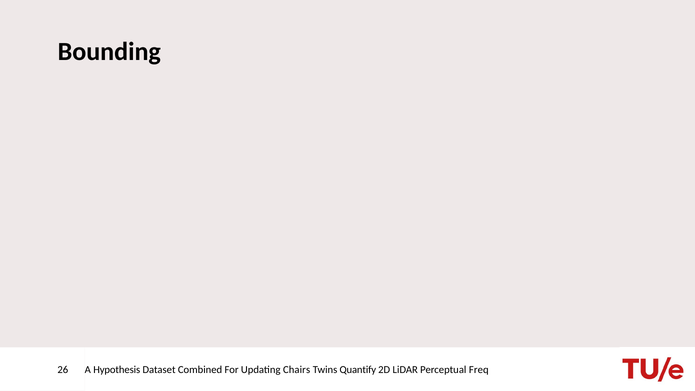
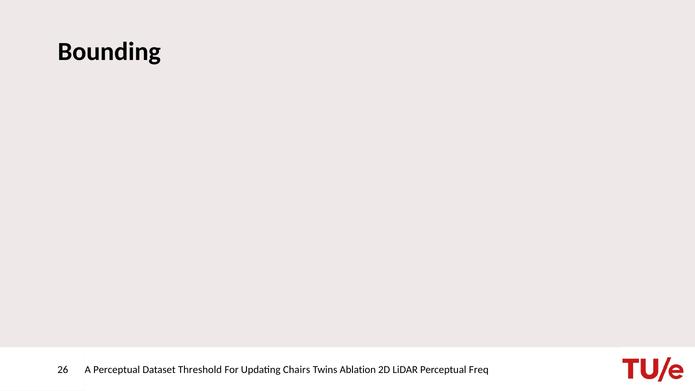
A Hypothesis: Hypothesis -> Perceptual (117, 370)
Combined: Combined -> Threshold (200, 370)
Quantify: Quantify -> Ablation (358, 370)
